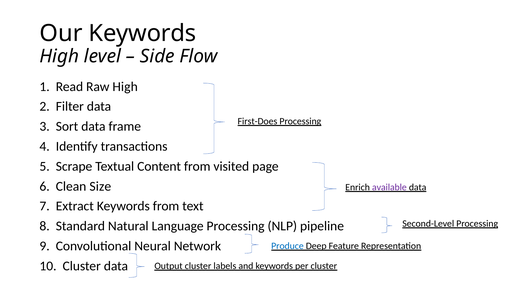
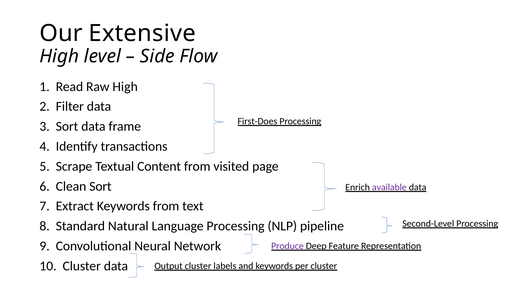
Our Keywords: Keywords -> Extensive (142, 33)
Clean Size: Size -> Sort (100, 187)
Produce colour: blue -> purple (287, 246)
